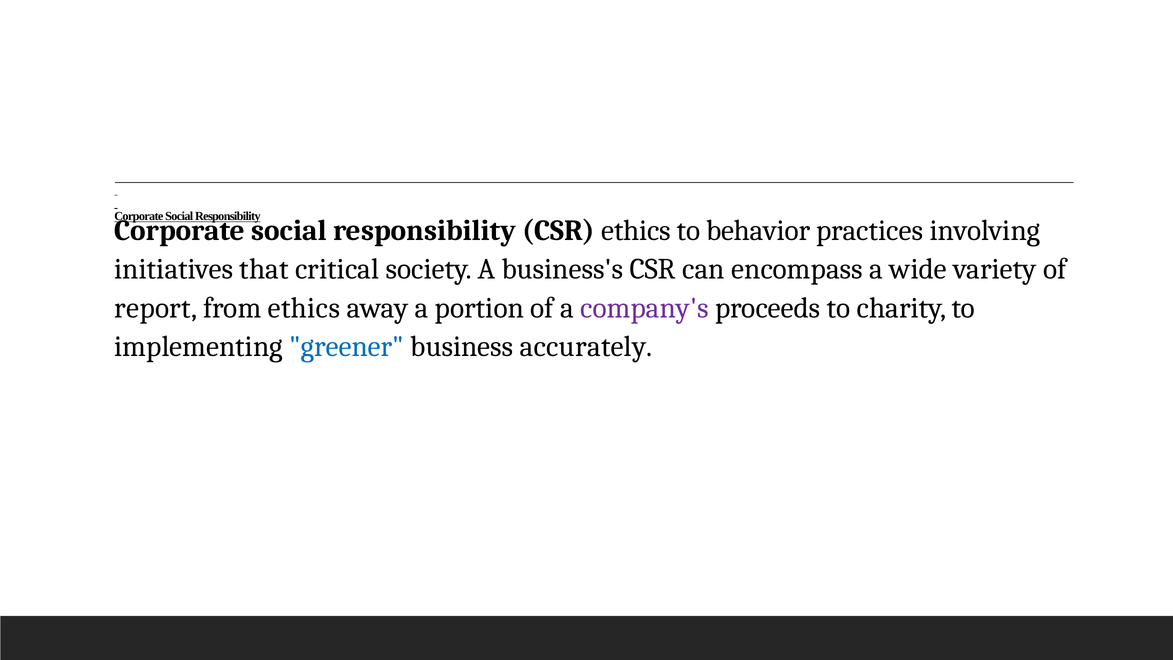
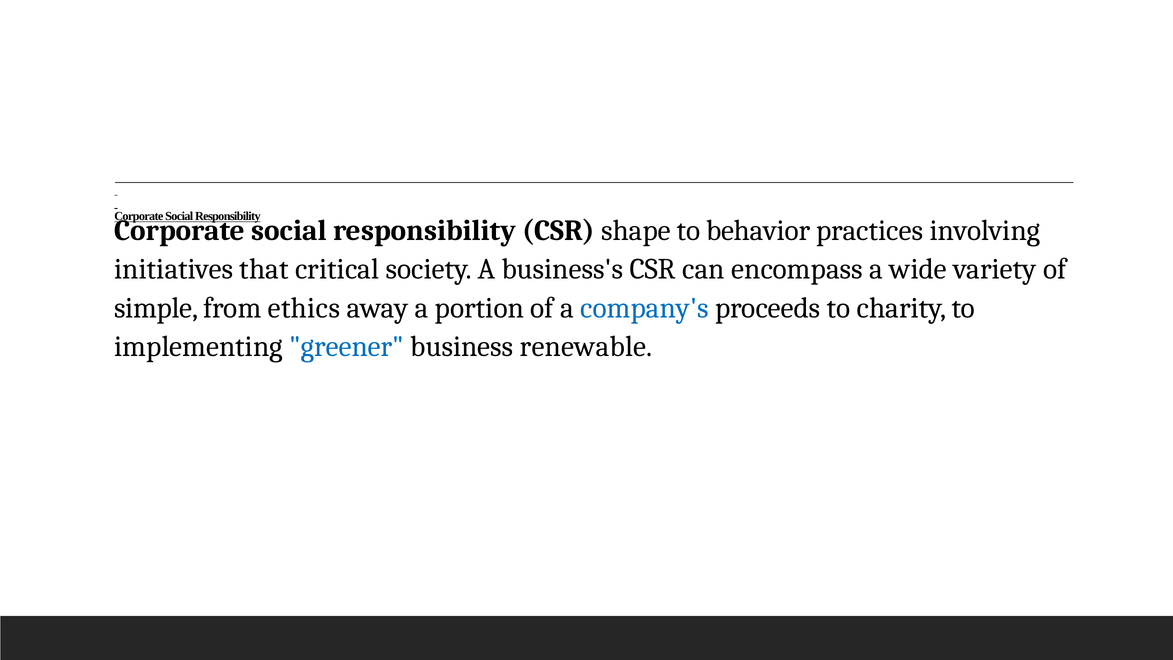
CSR ethics: ethics -> shape (636, 230)
report: report -> simple (156, 308)
company's colour: purple -> blue (644, 308)
accurately: accurately -> renewable (586, 346)
